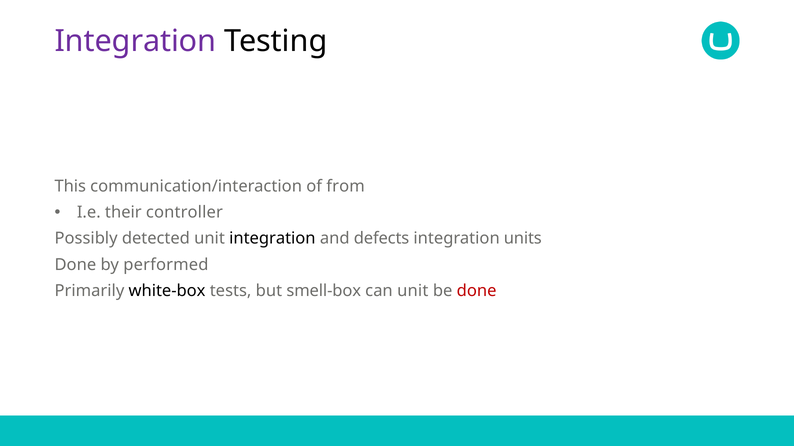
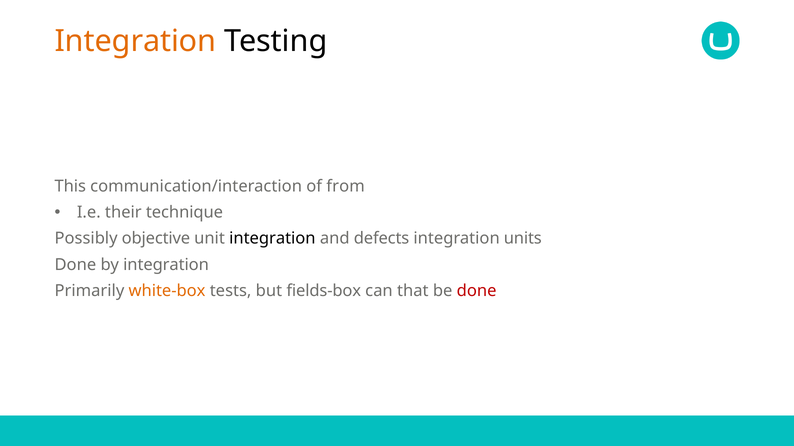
Integration colour: purple -> orange (135, 41)
controller: controller -> technique (185, 213)
detected: detected -> objective (156, 239)
by performed: performed -> integration (166, 265)
white-box colour: black -> orange (167, 291)
smell-box: smell-box -> fields-box (324, 291)
can unit: unit -> that (413, 291)
